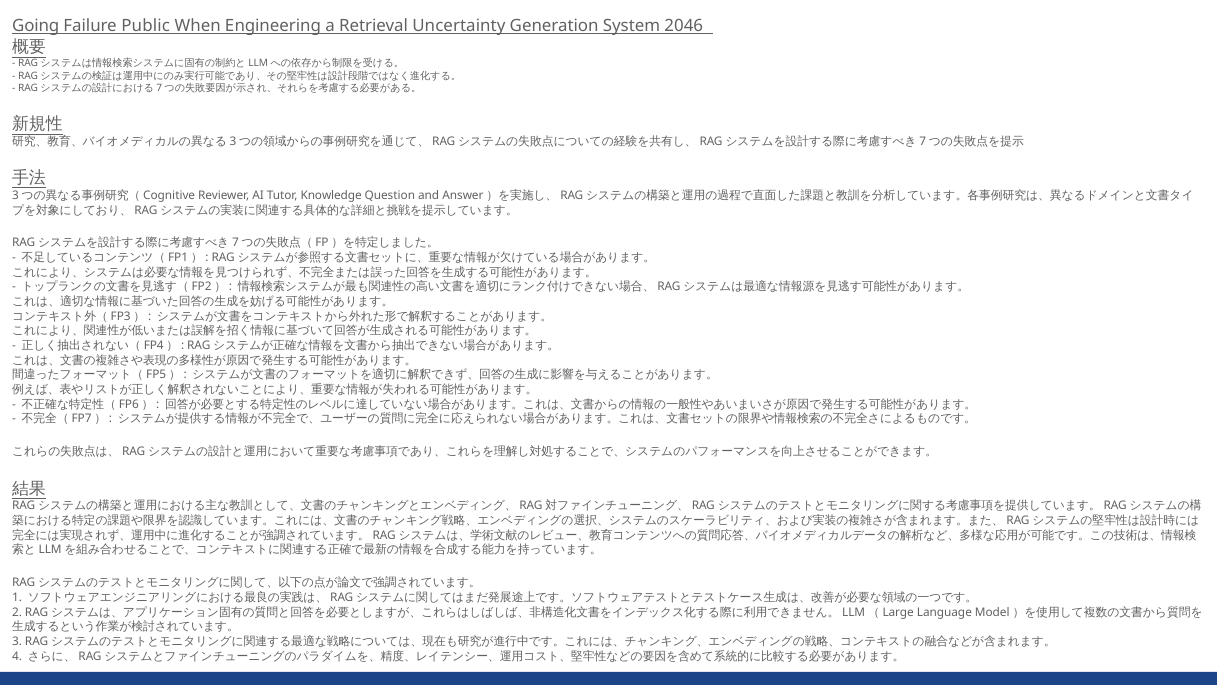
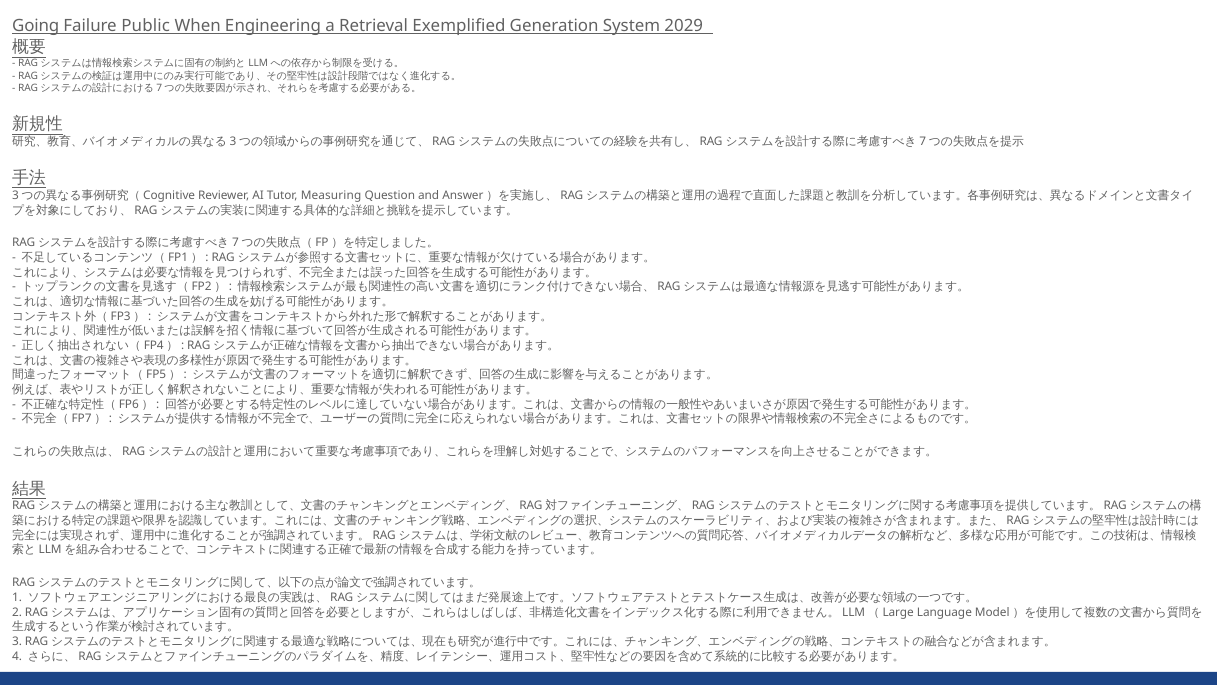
Uncertainty: Uncertainty -> Exemplified (459, 26)
2046: 2046 -> 2029 (684, 26)
Knowledge: Knowledge -> Measuring (331, 195)
